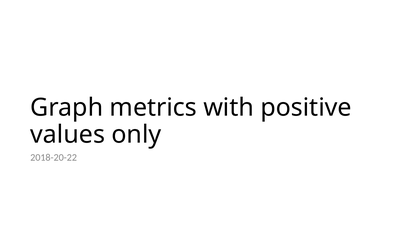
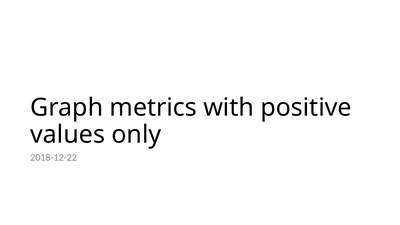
2018-20-22: 2018-20-22 -> 2018-12-22 (54, 157)
